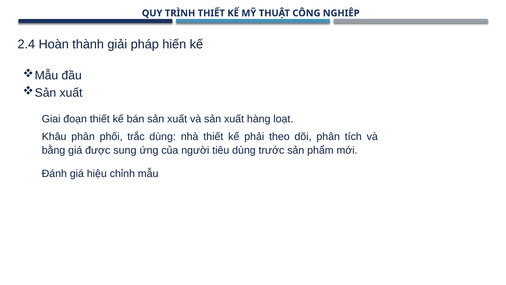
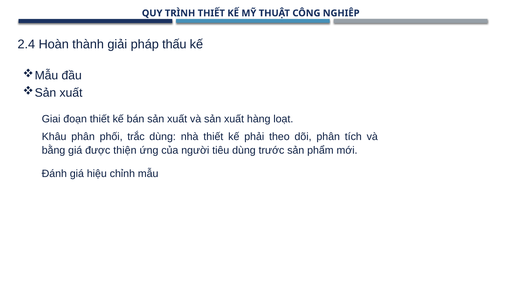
hiến: hiến -> thấu (174, 44)
sung: sung -> thiện (125, 150)
